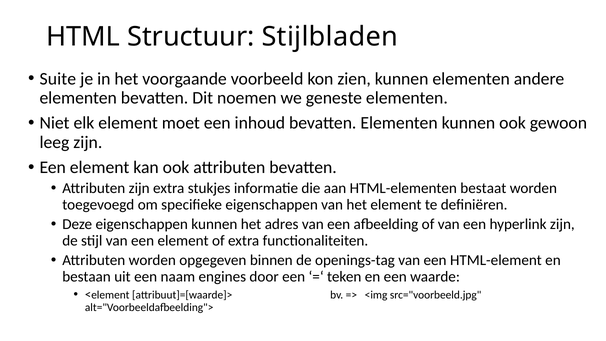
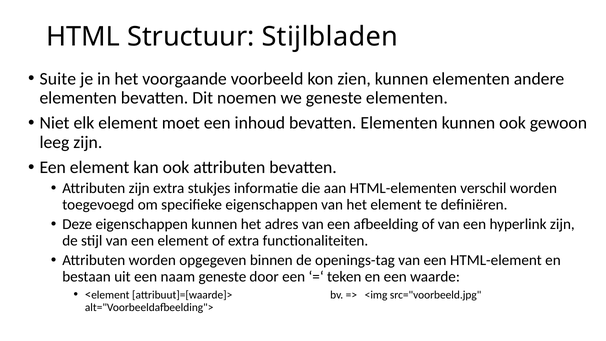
bestaat: bestaat -> verschil (483, 188)
naam engines: engines -> geneste (222, 276)
